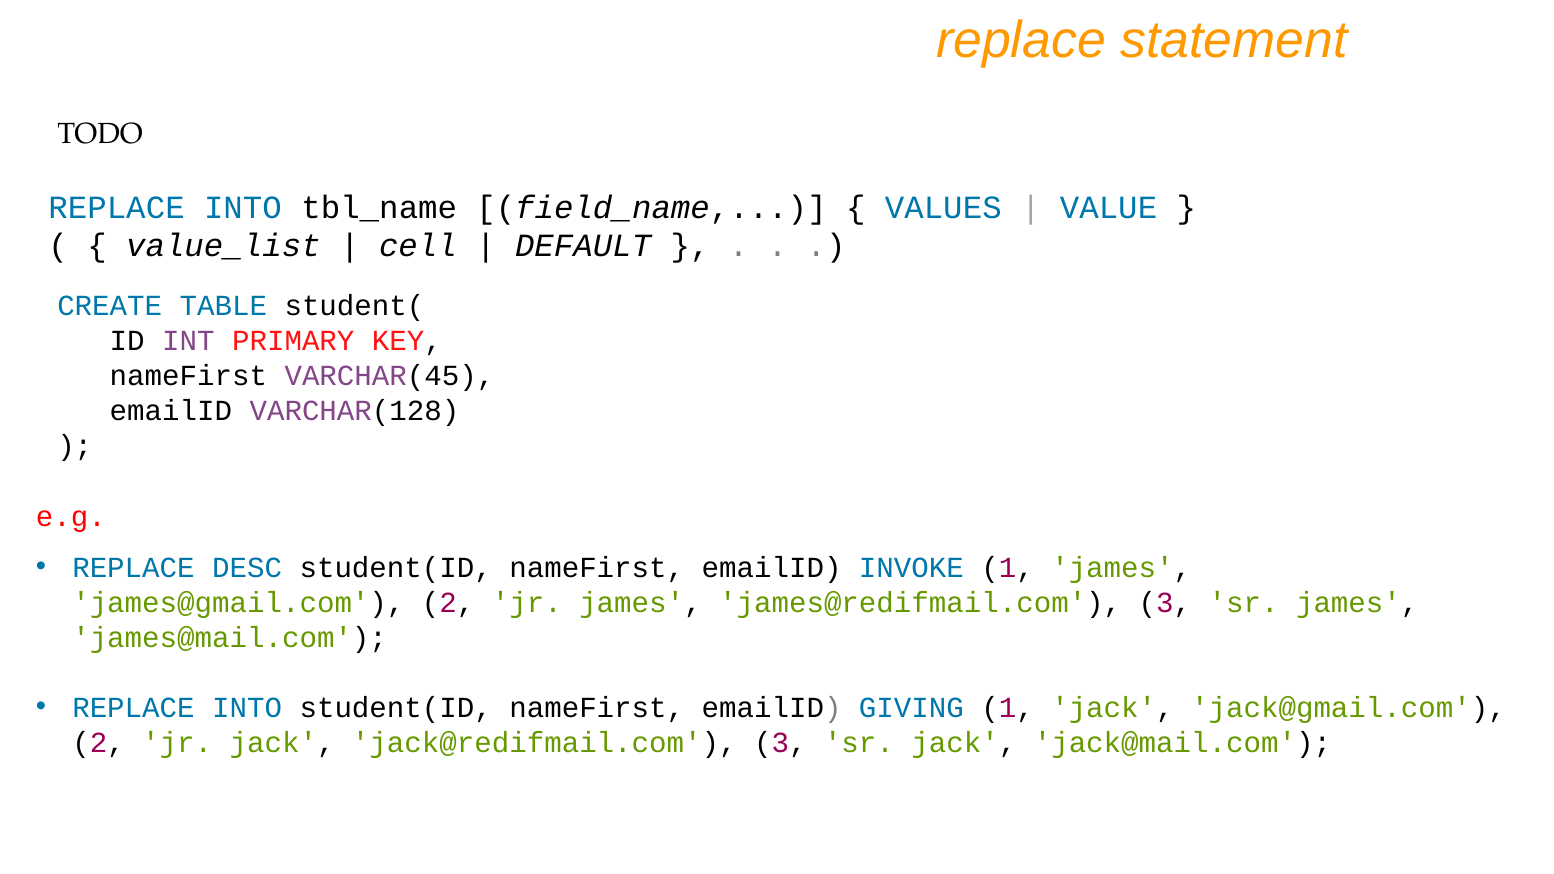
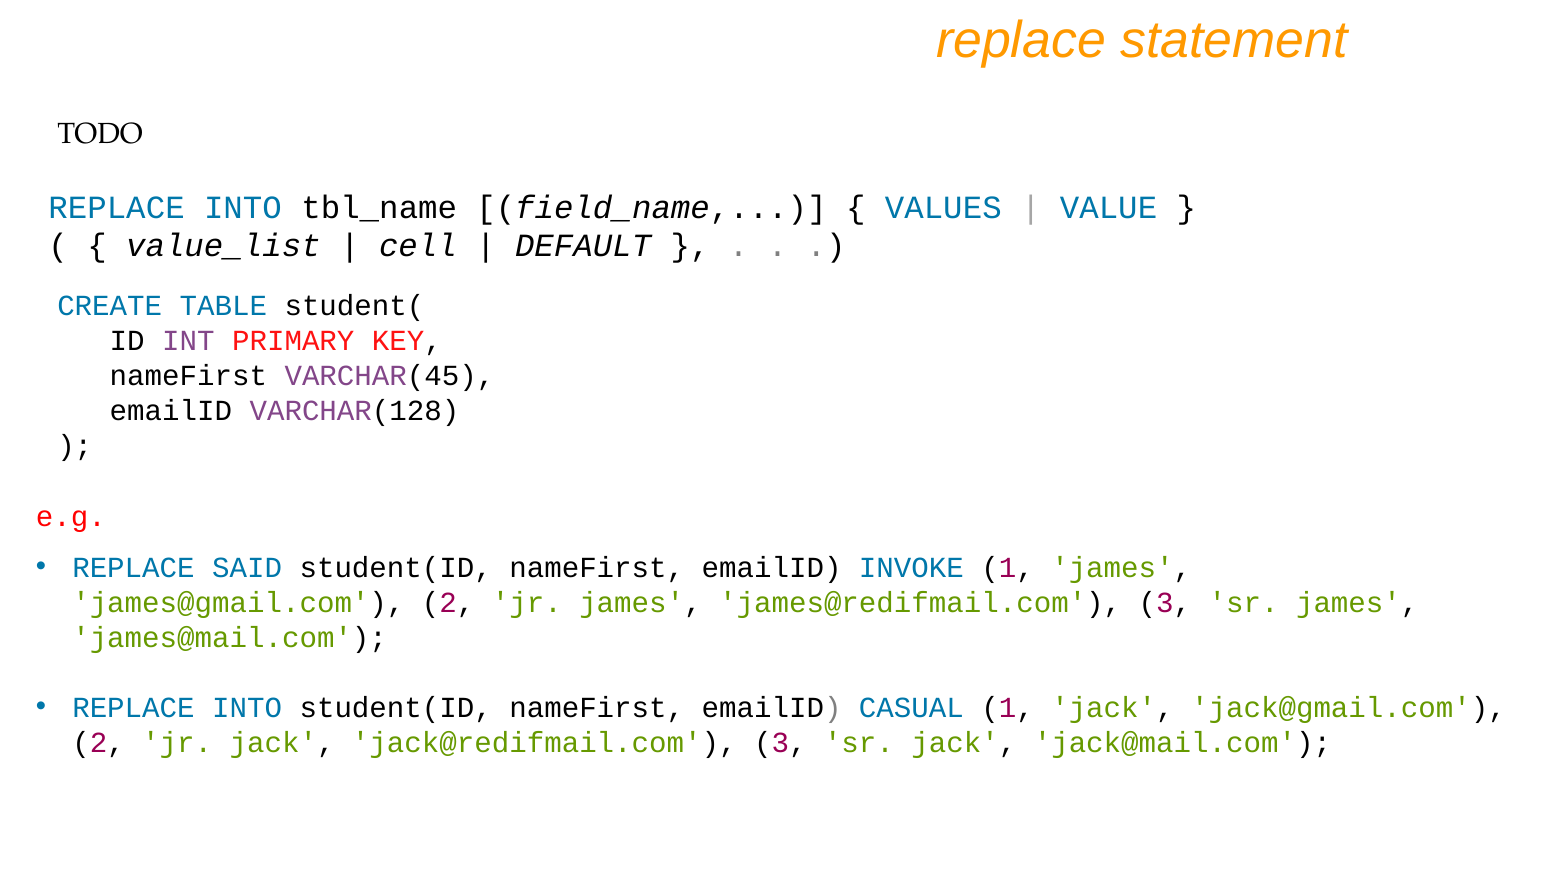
DESC: DESC -> SAID (247, 568)
GIVING: GIVING -> CASUAL (911, 708)
